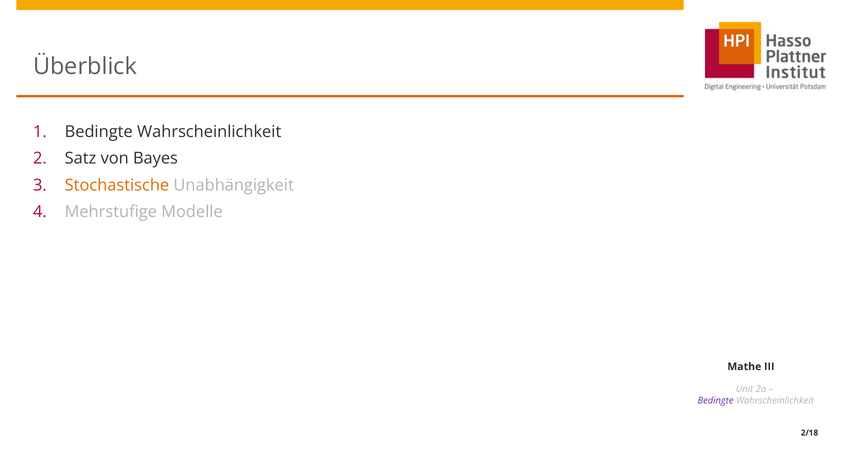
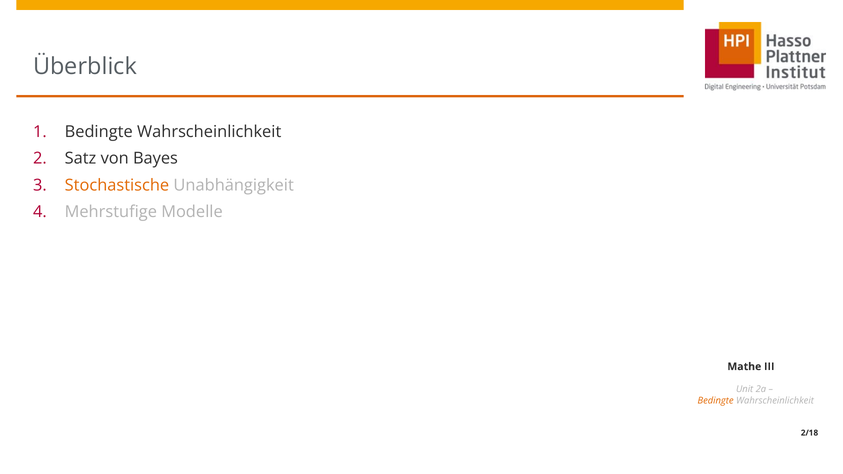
Bedingte colour: purple -> orange (716, 401)
